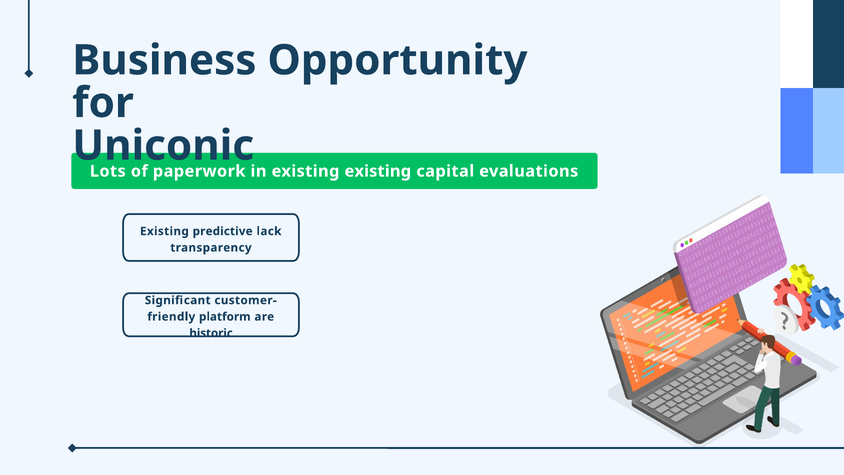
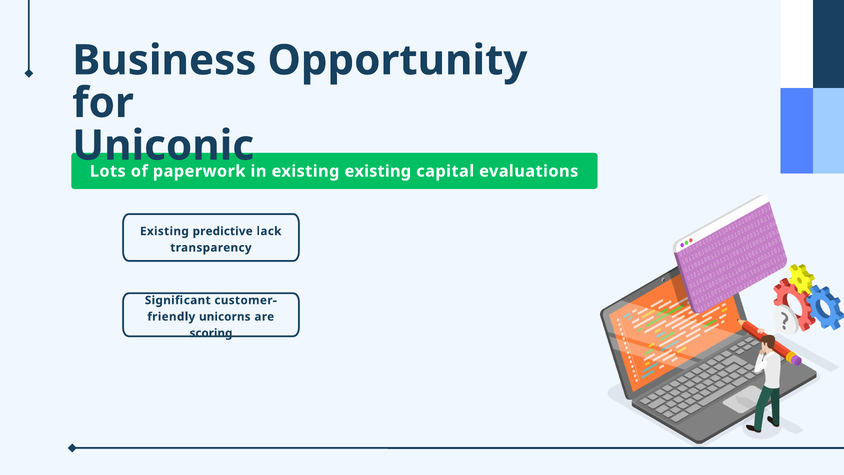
platform: platform -> unicorns (225, 317)
historic: historic -> scoring (211, 333)
